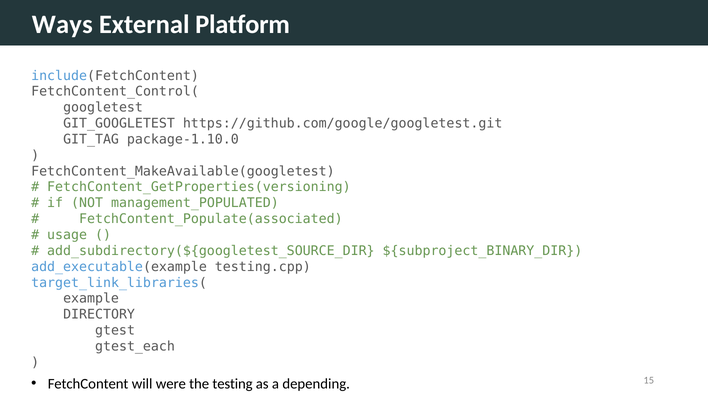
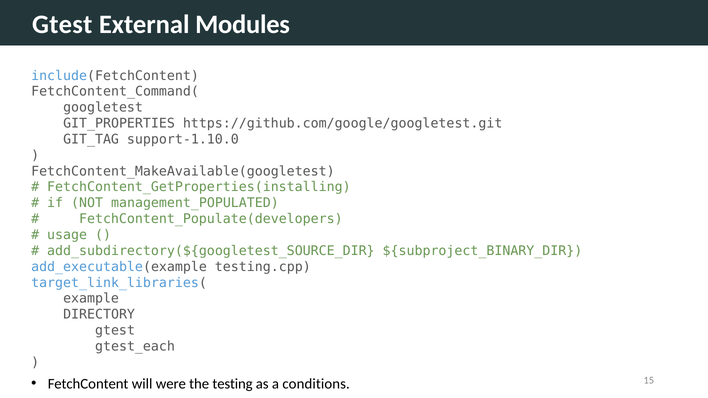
Ways: Ways -> Gtest (62, 25)
Platform: Platform -> Modules (243, 25)
FetchContent_Control(: FetchContent_Control( -> FetchContent_Command( (115, 92)
GIT_GOOGLETEST: GIT_GOOGLETEST -> GIT_PROPERTIES (119, 124)
package-1.10.0: package-1.10.0 -> support-1.10.0 (183, 139)
FetchContent_GetProperties(versioning: FetchContent_GetProperties(versioning -> FetchContent_GetProperties(installing (199, 187)
FetchContent_Populate(associated: FetchContent_Populate(associated -> FetchContent_Populate(developers (211, 219)
depending: depending -> conditions (316, 384)
